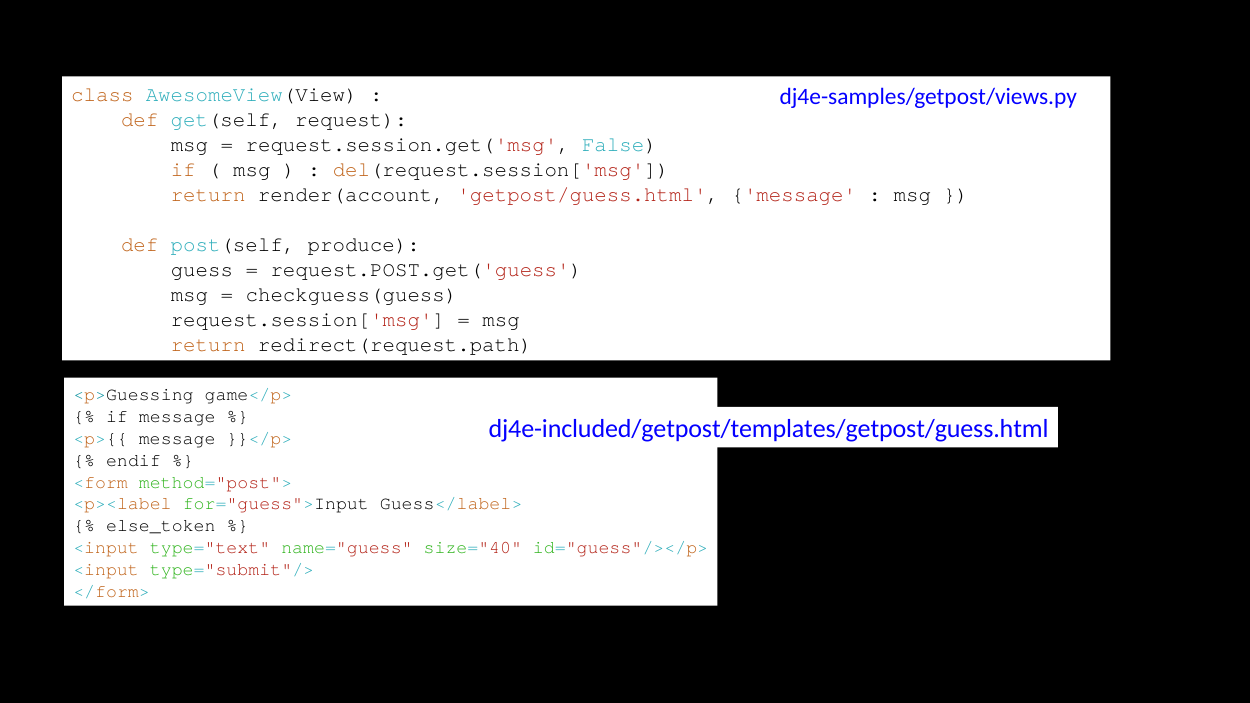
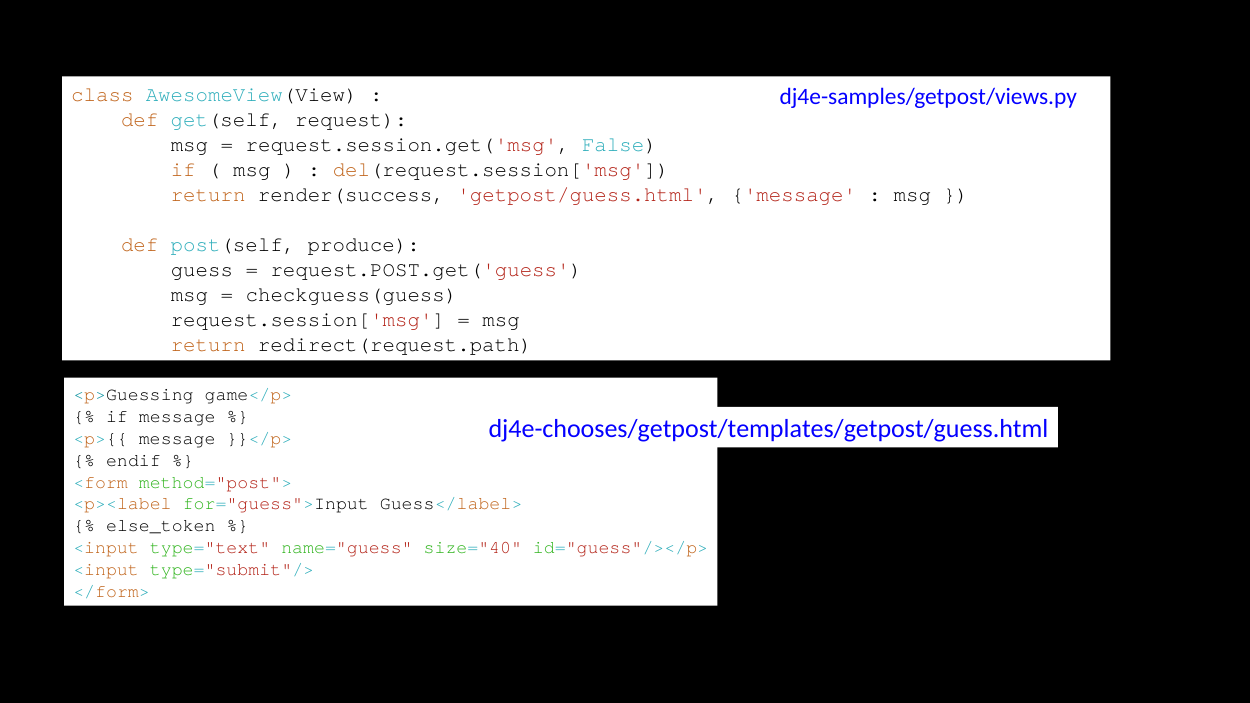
render(account: render(account -> render(success (351, 195)
dj4e-included/getpost/templates/getpost/guess.html: dj4e-included/getpost/templates/getpost/guess.html -> dj4e-chooses/getpost/templates/getpost/guess.html (768, 429)
